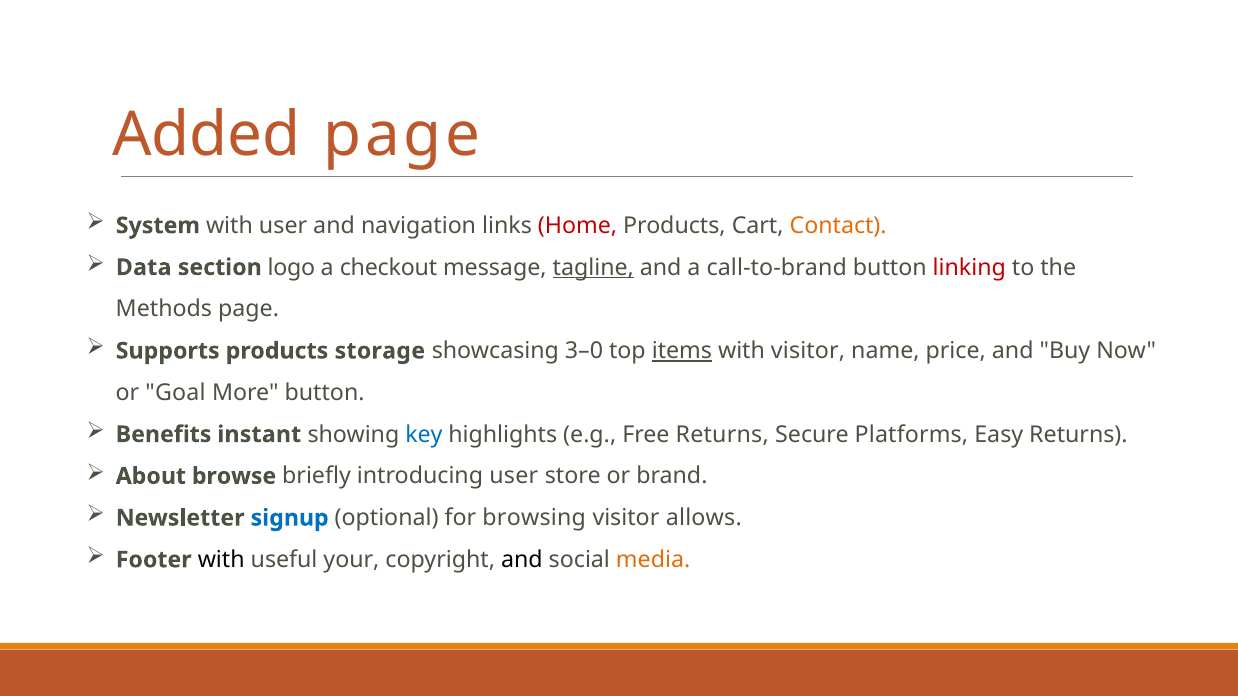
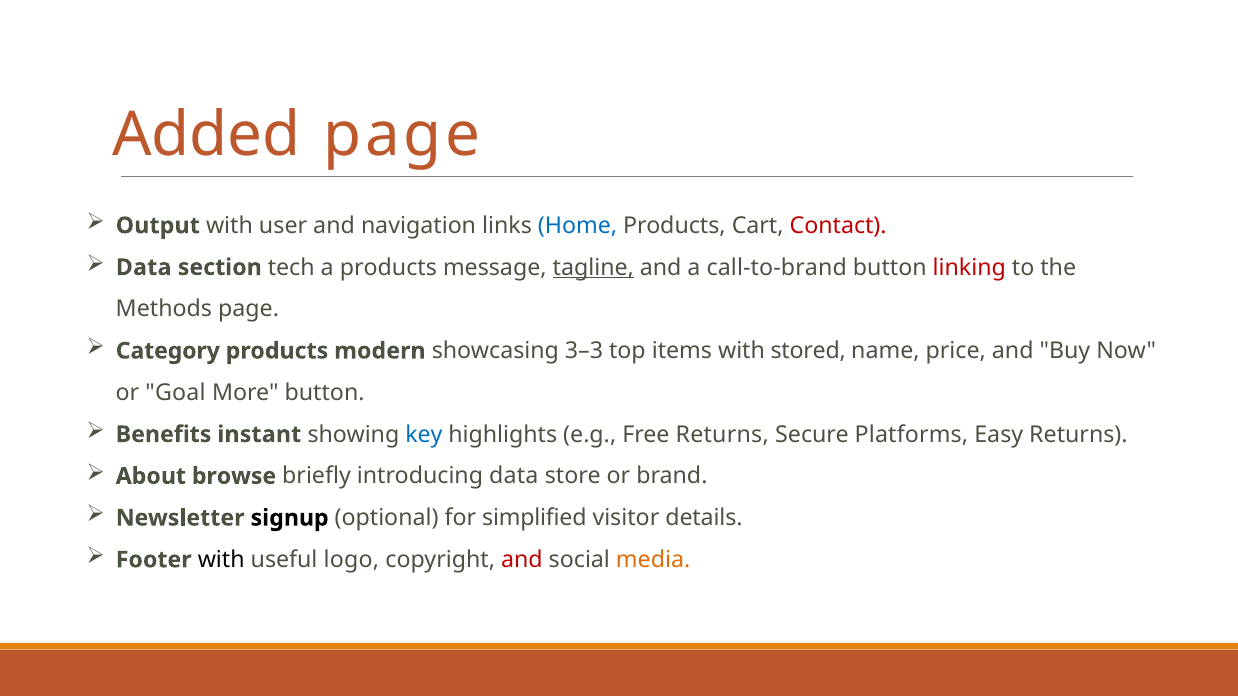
System: System -> Output (158, 226)
Home colour: red -> blue (578, 226)
Contact colour: orange -> red (838, 226)
logo: logo -> tech (291, 267)
a checkout: checkout -> products (388, 267)
Supports: Supports -> Category (168, 351)
storage: storage -> modern (380, 351)
3–0: 3–0 -> 3–3 (584, 351)
items underline: present -> none (682, 351)
with visitor: visitor -> stored (808, 351)
introducing user: user -> data (514, 476)
signup colour: blue -> black (290, 518)
browsing: browsing -> simplified (534, 518)
allows: allows -> details (704, 518)
your: your -> logo (351, 560)
and colour: black -> red (522, 560)
